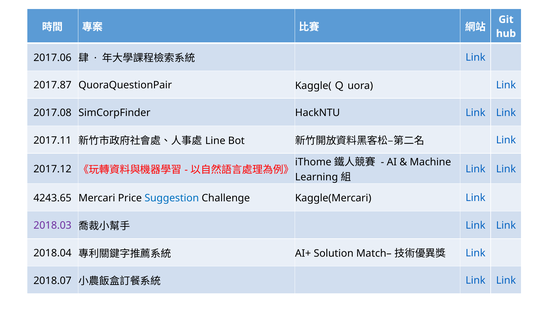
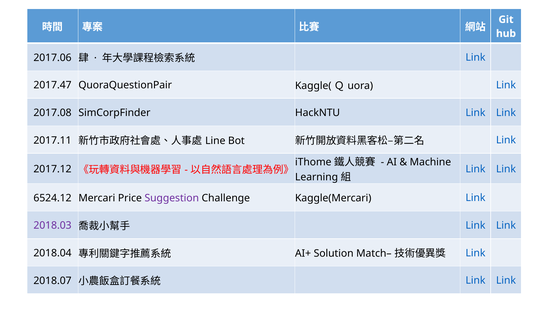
2017.87: 2017.87 -> 2017.47 (53, 85)
4243.65: 4243.65 -> 6524.12 (53, 198)
Suggestion colour: blue -> purple (172, 198)
